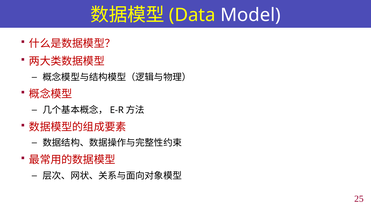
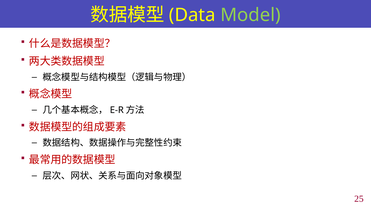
Model colour: white -> light green (251, 15)
